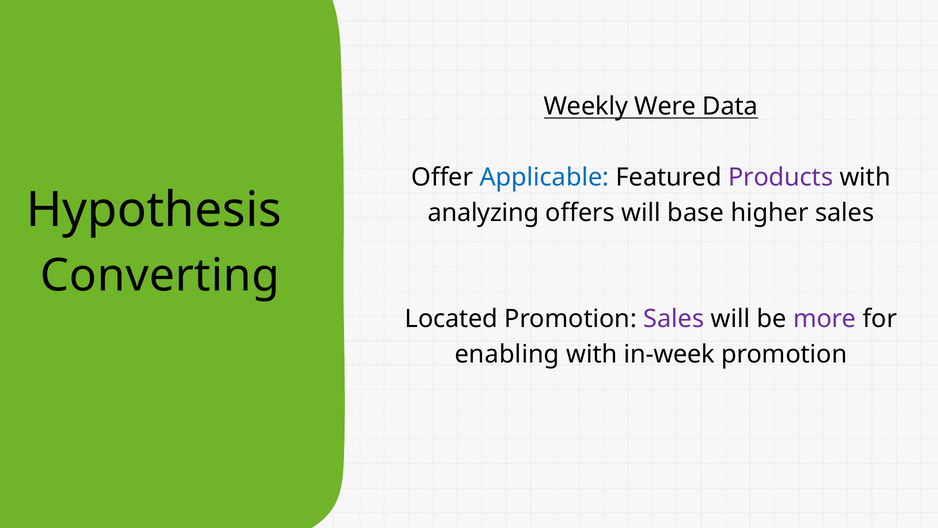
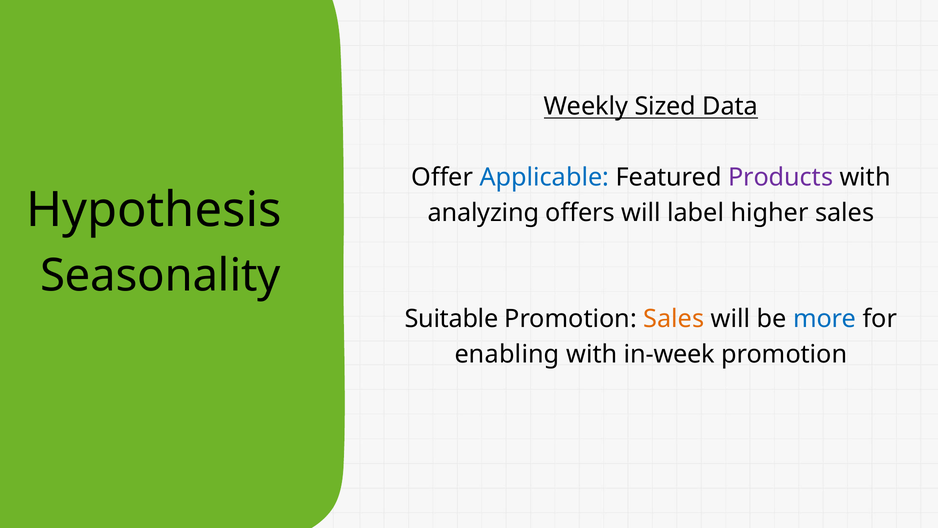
Were: Were -> Sized (665, 106)
base: base -> label (696, 213)
Converting: Converting -> Seasonality (160, 275)
Located: Located -> Suitable (451, 319)
Sales colour: purple -> orange (674, 319)
more colour: purple -> blue (825, 319)
